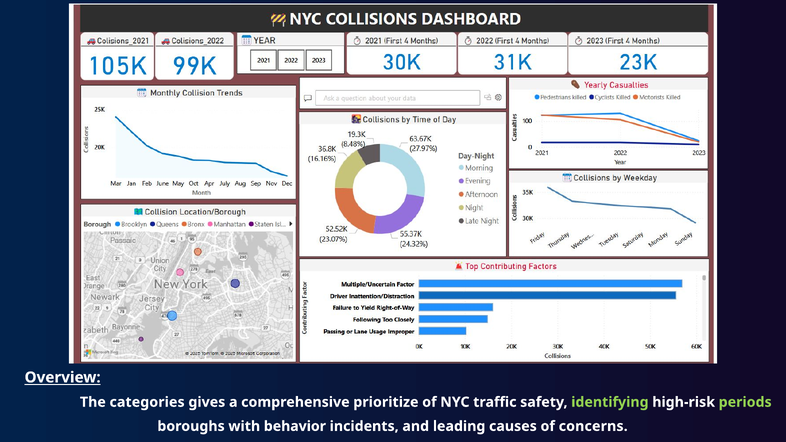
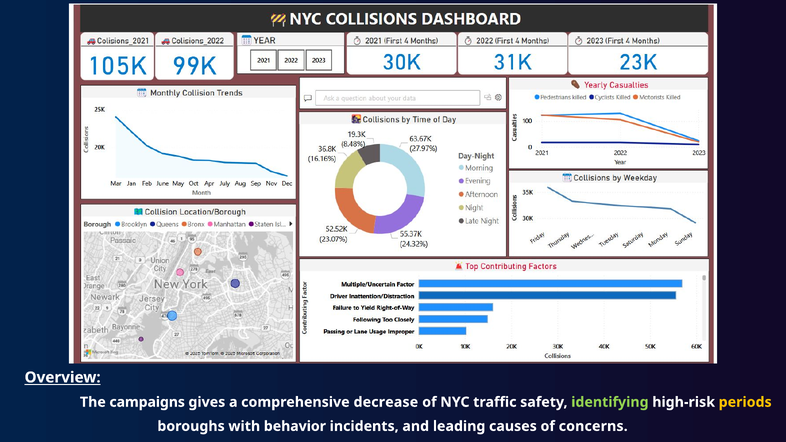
categories: categories -> campaigns (147, 402)
prioritize: prioritize -> decrease (386, 402)
periods colour: light green -> yellow (745, 402)
